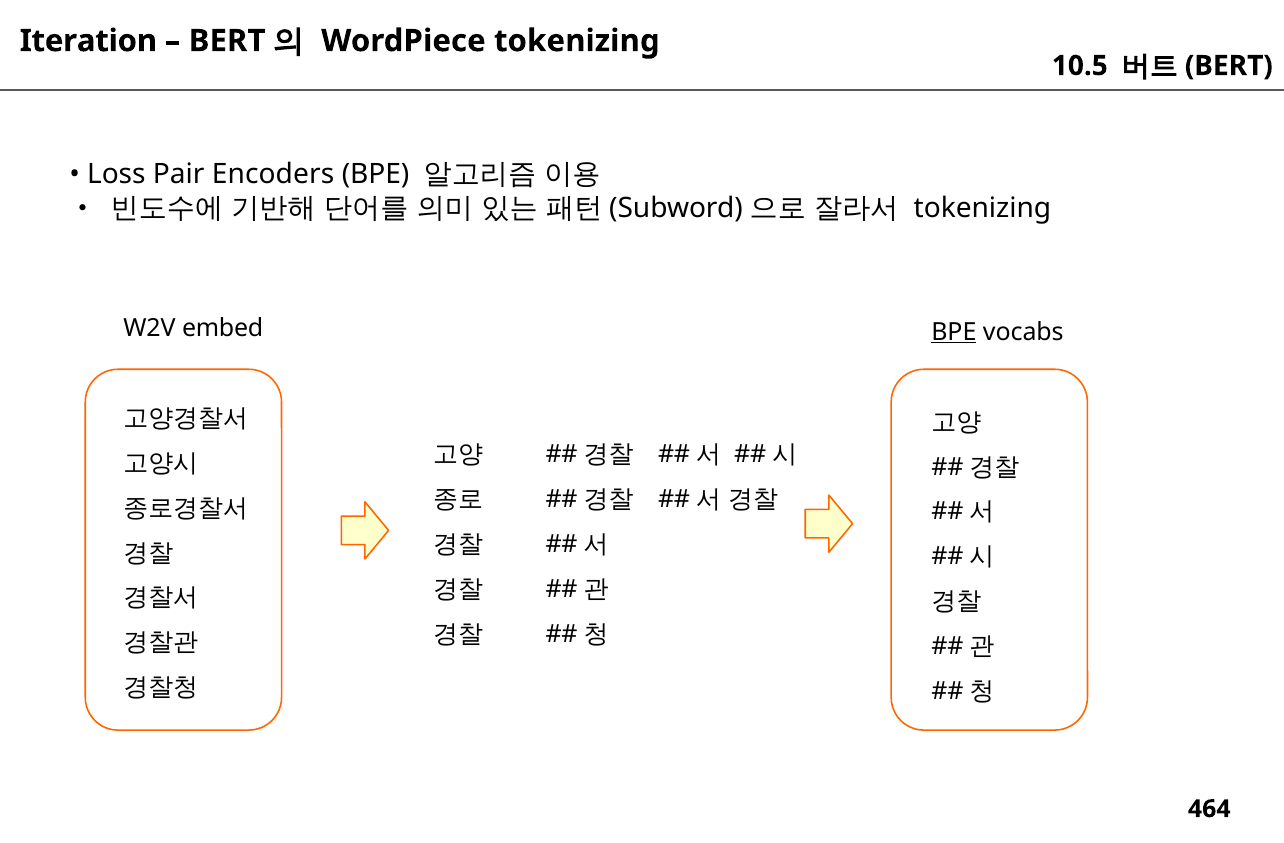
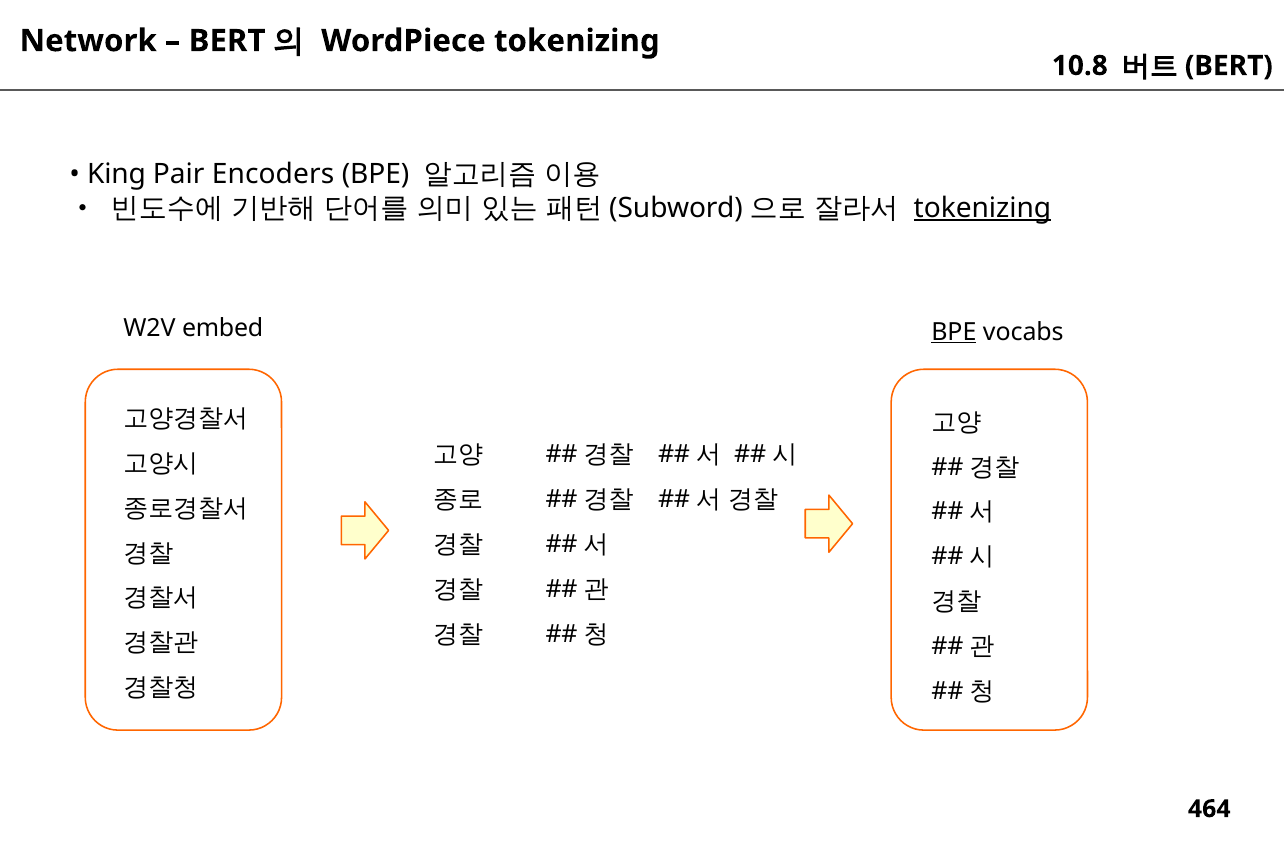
Iteration: Iteration -> Network (88, 41)
10.5: 10.5 -> 10.8 (1080, 66)
Loss: Loss -> King (116, 174)
tokenizing underline: none -> present (982, 208)
